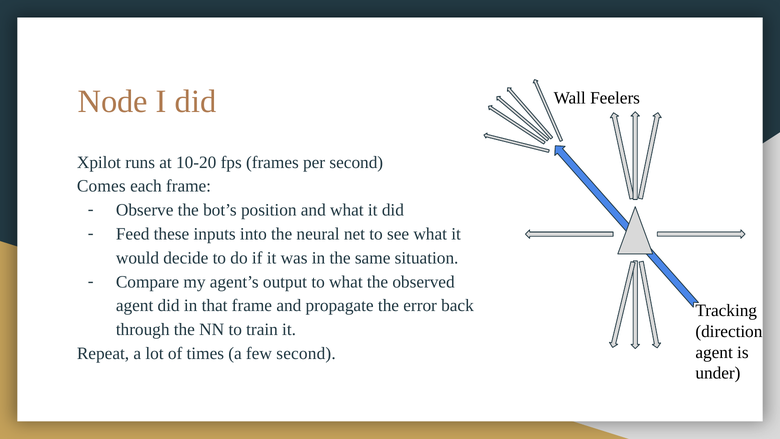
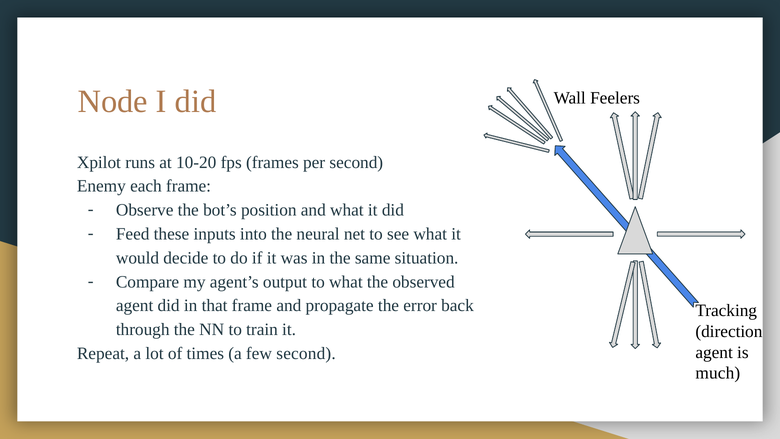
Comes: Comes -> Enemy (101, 186)
under: under -> much (718, 373)
